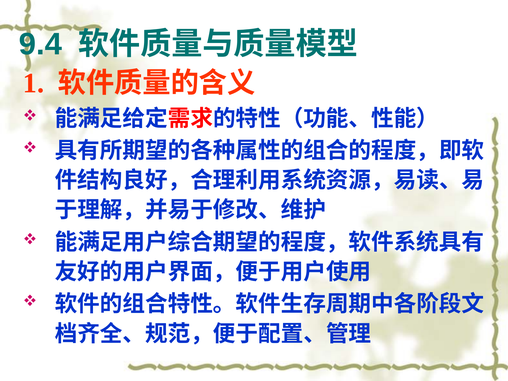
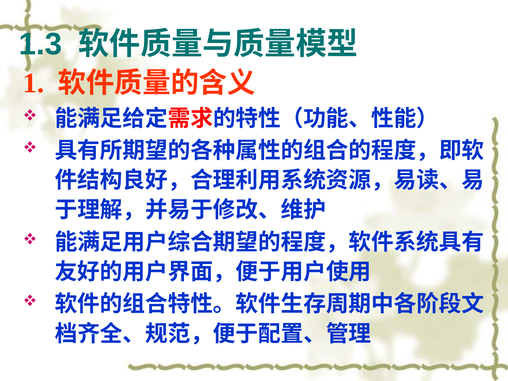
9.4: 9.4 -> 1.3 (40, 44)
